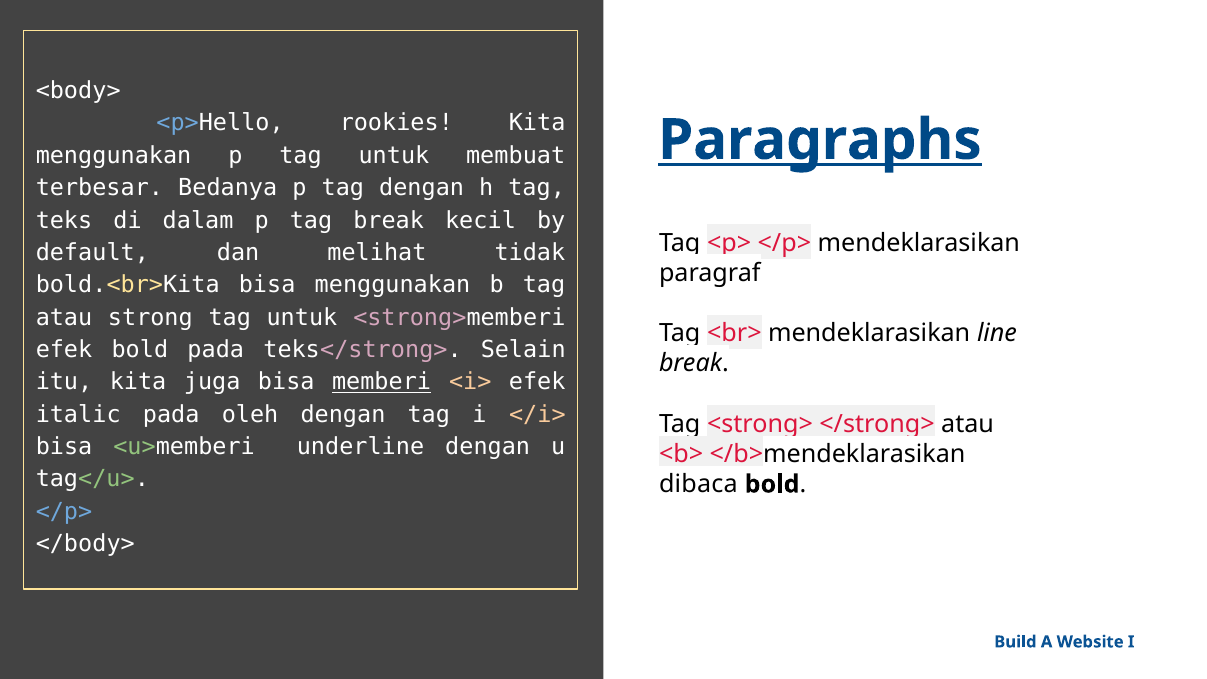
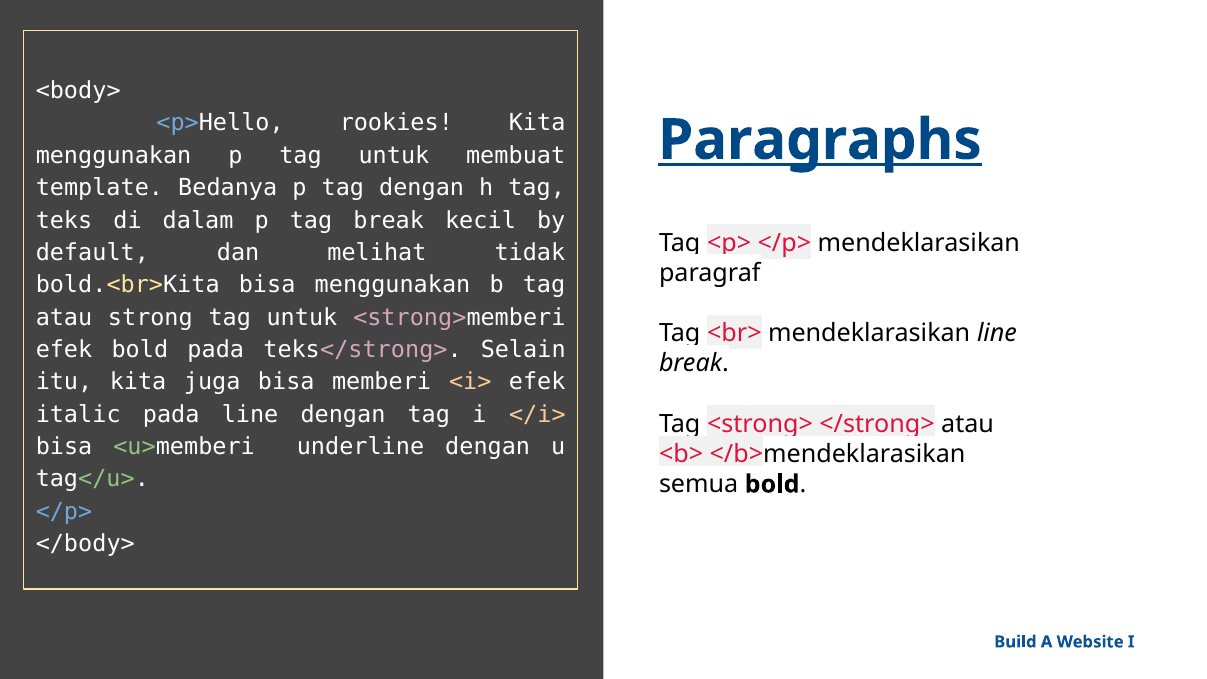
terbesar: terbesar -> template (99, 188)
memberi underline: present -> none (382, 382)
pada oleh: oleh -> line (250, 414)
dibaca: dibaca -> semua (699, 484)
